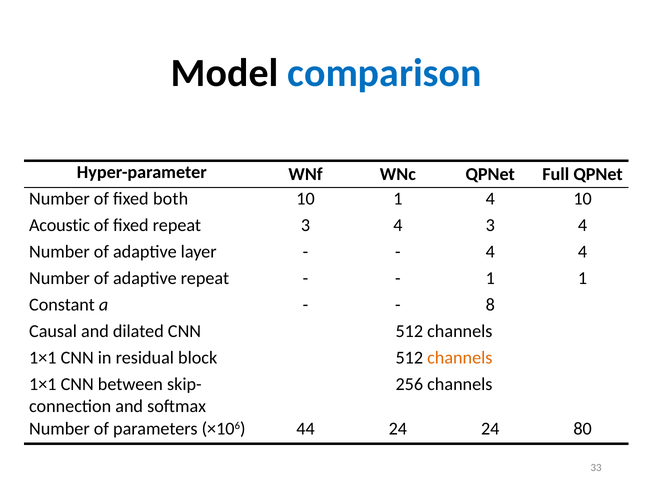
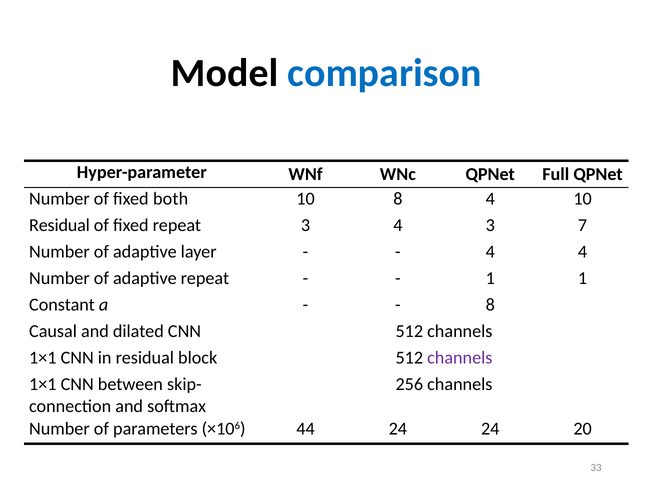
10 1: 1 -> 8 (398, 199)
Acoustic: Acoustic -> Residual (59, 225)
4 3 4: 4 -> 7 (583, 225)
channels colour: orange -> purple (460, 358)
80: 80 -> 20 (583, 428)
